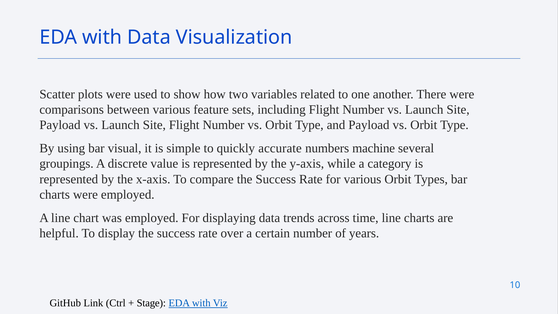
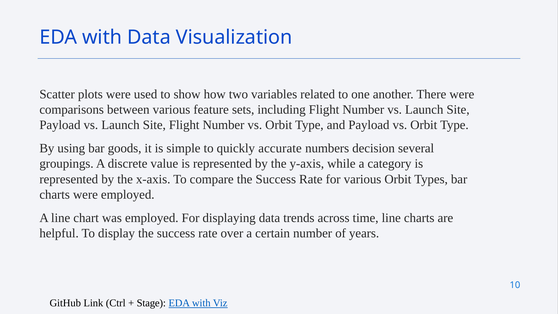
visual: visual -> goods (125, 148)
machine: machine -> decision (374, 148)
